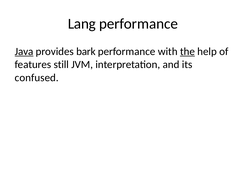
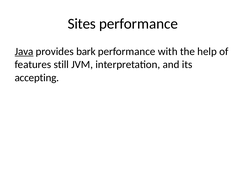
Lang: Lang -> Sites (82, 24)
the underline: present -> none (187, 52)
confused: confused -> accepting (37, 78)
